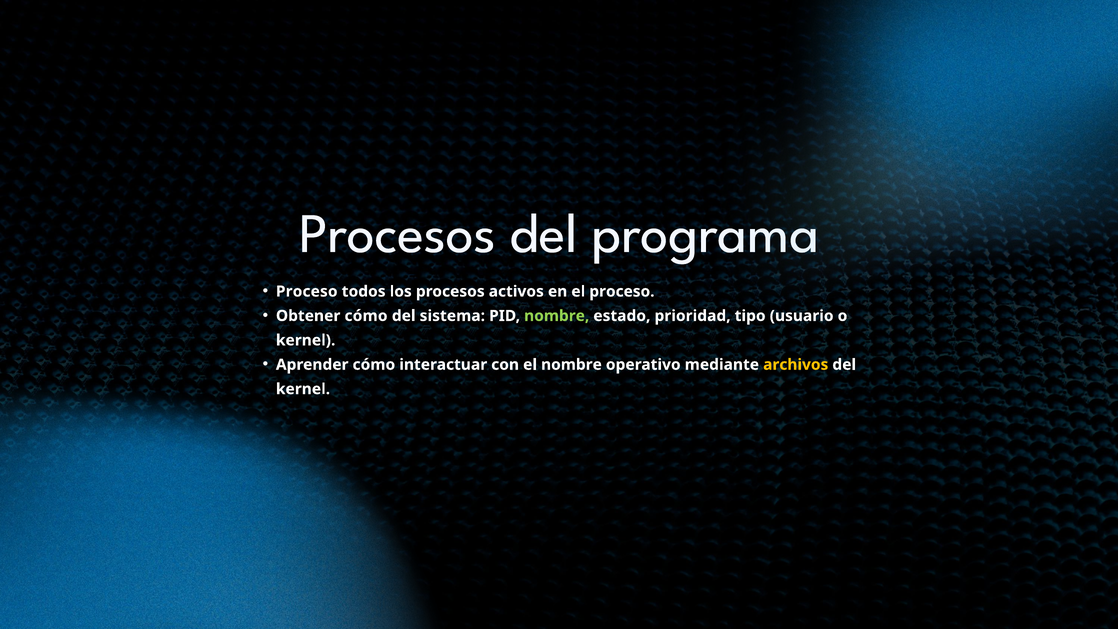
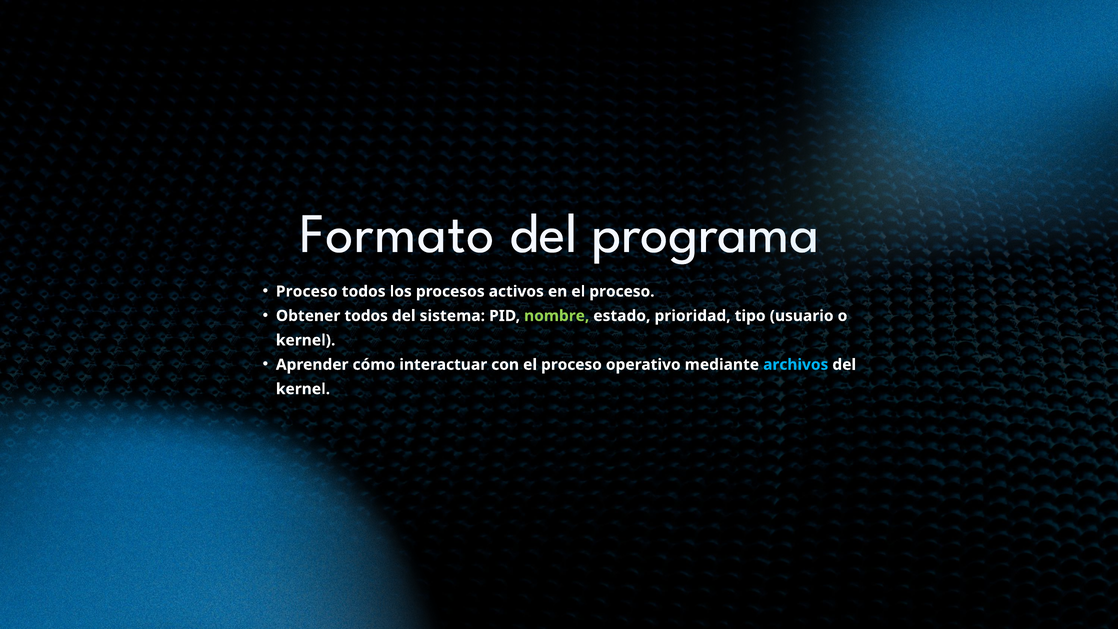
Procesos: Procesos -> Formato (397, 234)
Obtener cómo: cómo -> todos (366, 316)
con el nombre: nombre -> proceso (571, 365)
archivos colour: yellow -> light blue (796, 365)
